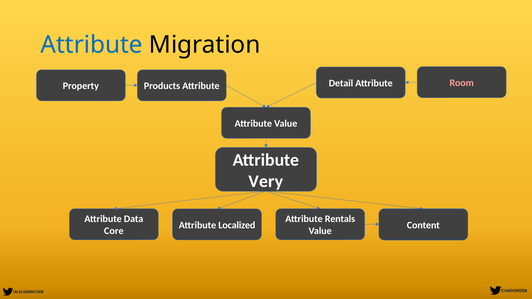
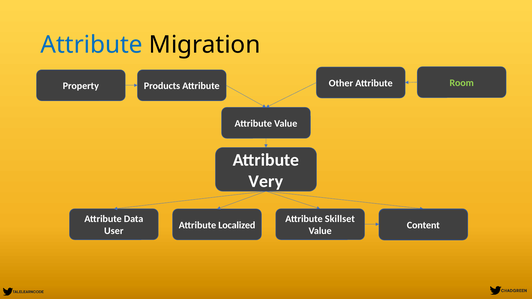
Detail: Detail -> Other (341, 83)
Room colour: pink -> light green (462, 83)
Rentals: Rentals -> Skillset (340, 219)
Core: Core -> User (114, 231)
